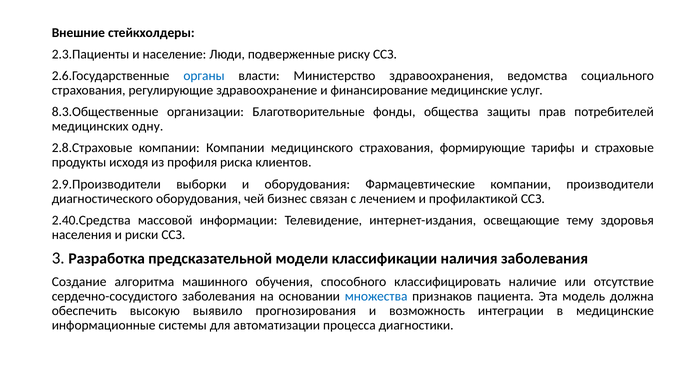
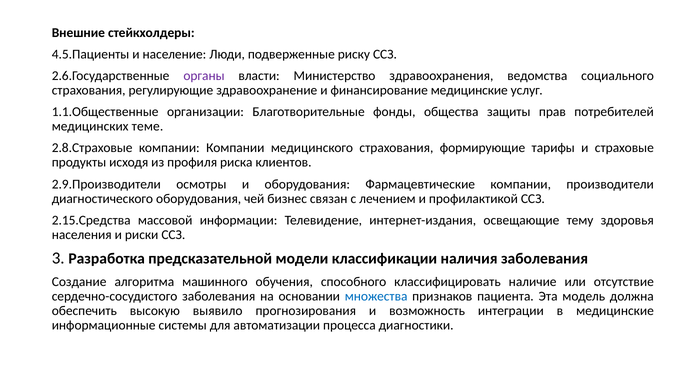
2.3.Пациенты: 2.3.Пациенты -> 4.5.Пациенты (91, 54)
органы colour: blue -> purple (204, 76)
8.3.Общественные: 8.3.Общественные -> 1.1.Общественные (105, 112)
одну: одну -> теме (148, 126)
выборки: выборки -> осмотры (201, 184)
2.40.Средства: 2.40.Средства -> 2.15.Средства (91, 220)
